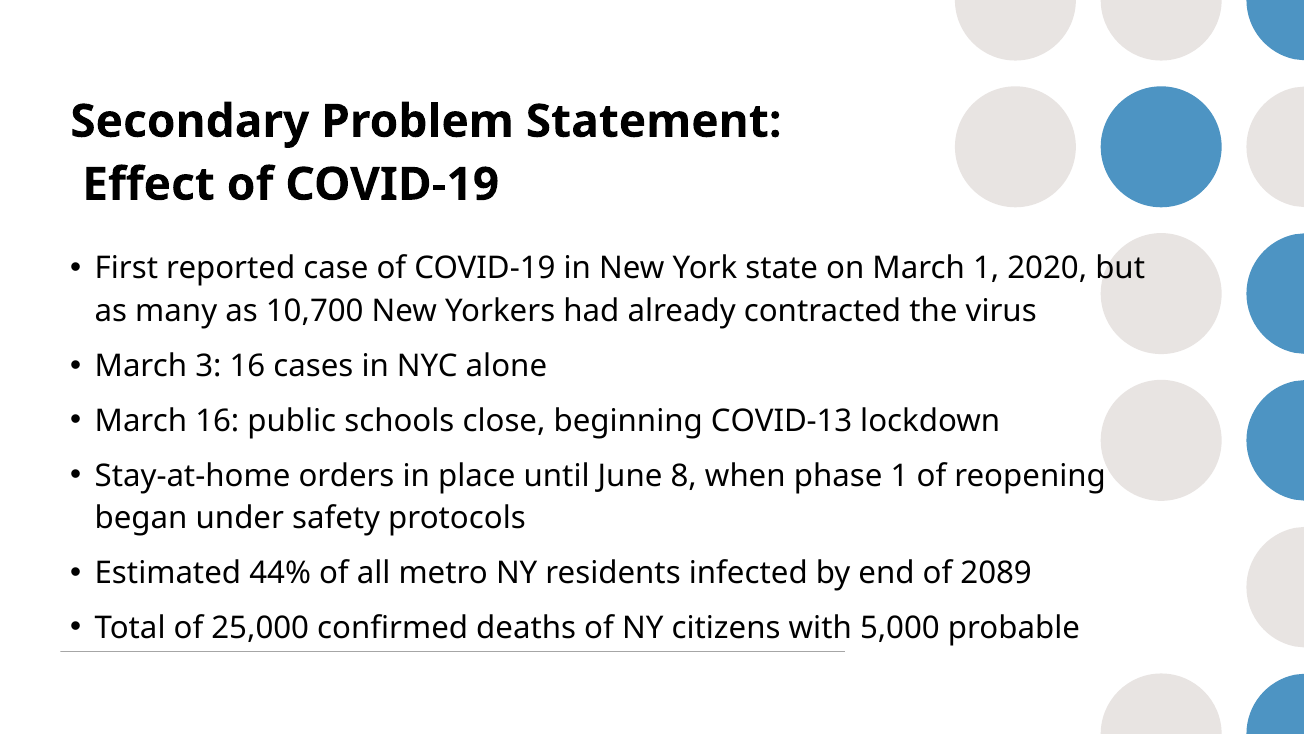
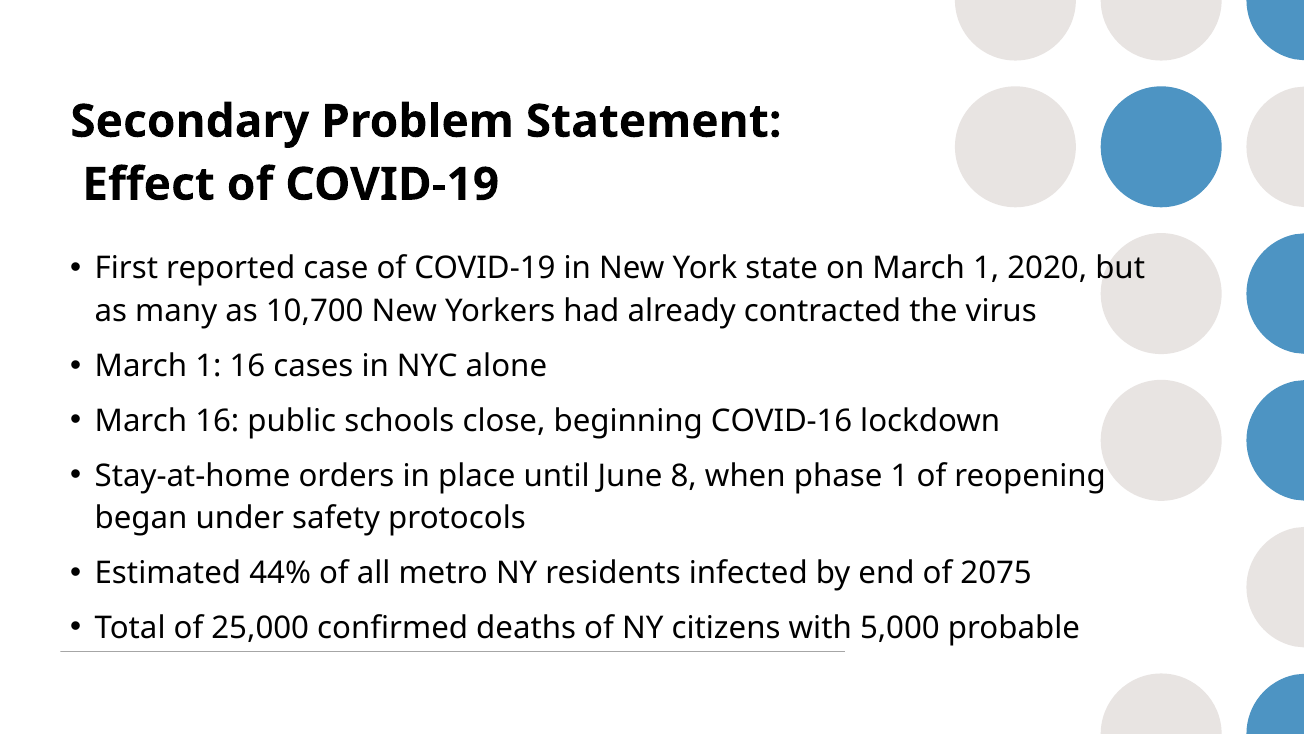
3: 3 -> 1 (208, 366)
COVID-13: COVID-13 -> COVID-16 (782, 421)
2089: 2089 -> 2075 (996, 573)
